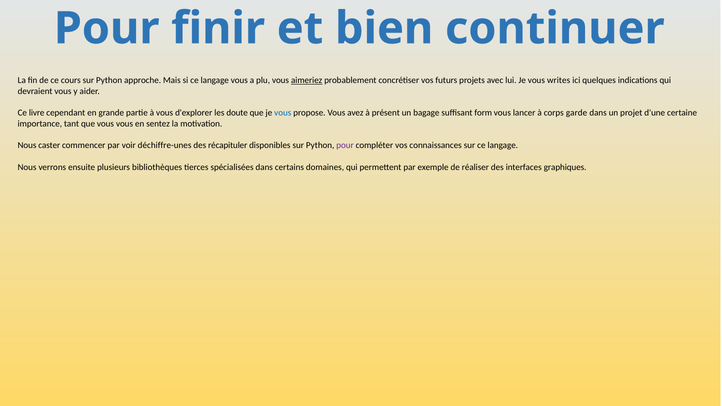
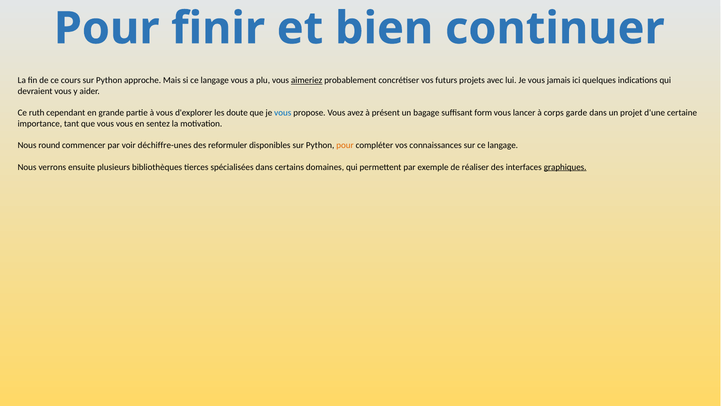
writes: writes -> jamais (559, 80)
livre: livre -> ruth (37, 113)
caster: caster -> round (49, 145)
récapituler: récapituler -> reformuler (228, 145)
pour colour: purple -> orange (345, 145)
graphiques underline: none -> present (565, 167)
